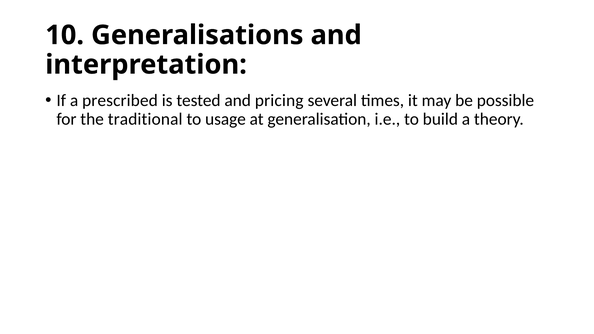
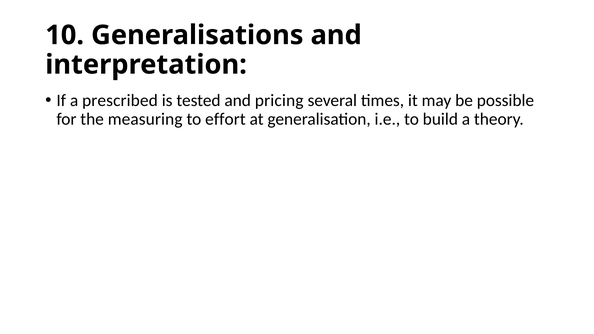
traditional: traditional -> measuring (145, 119)
usage: usage -> effort (225, 119)
